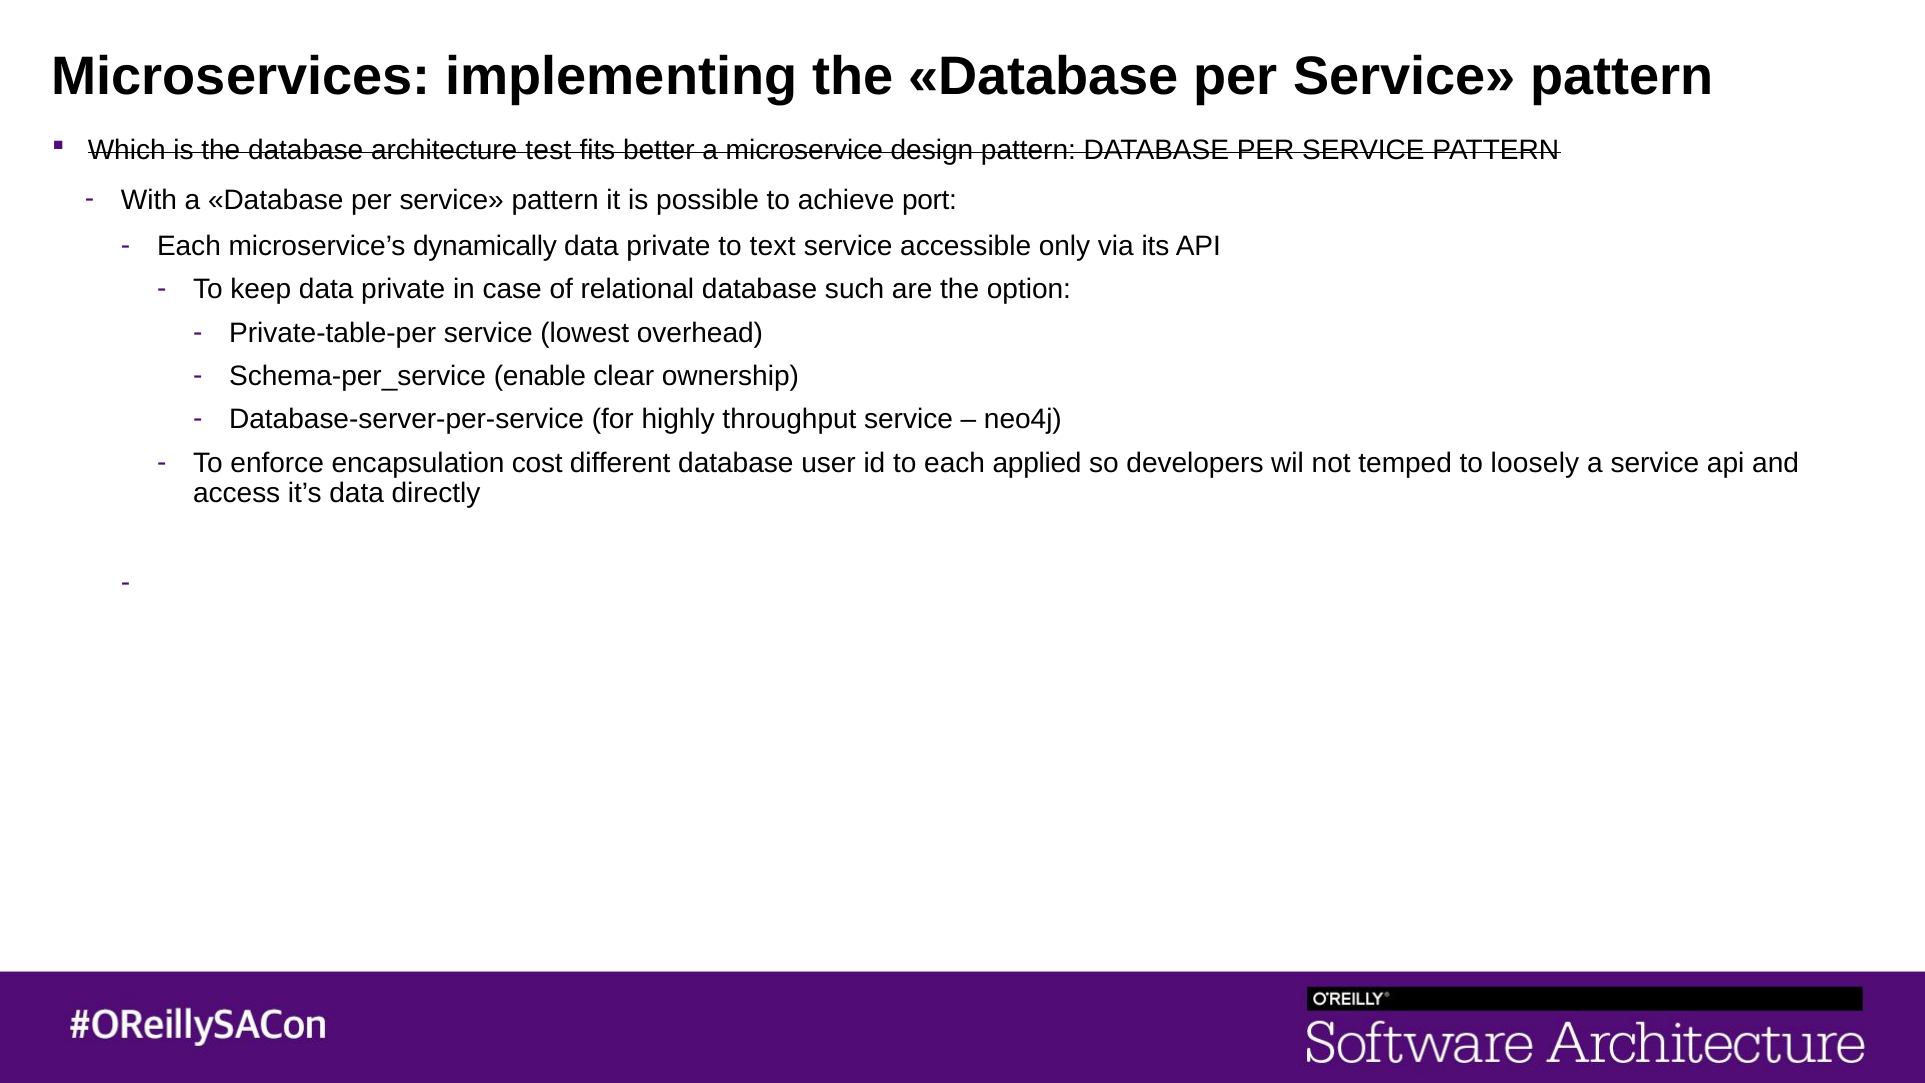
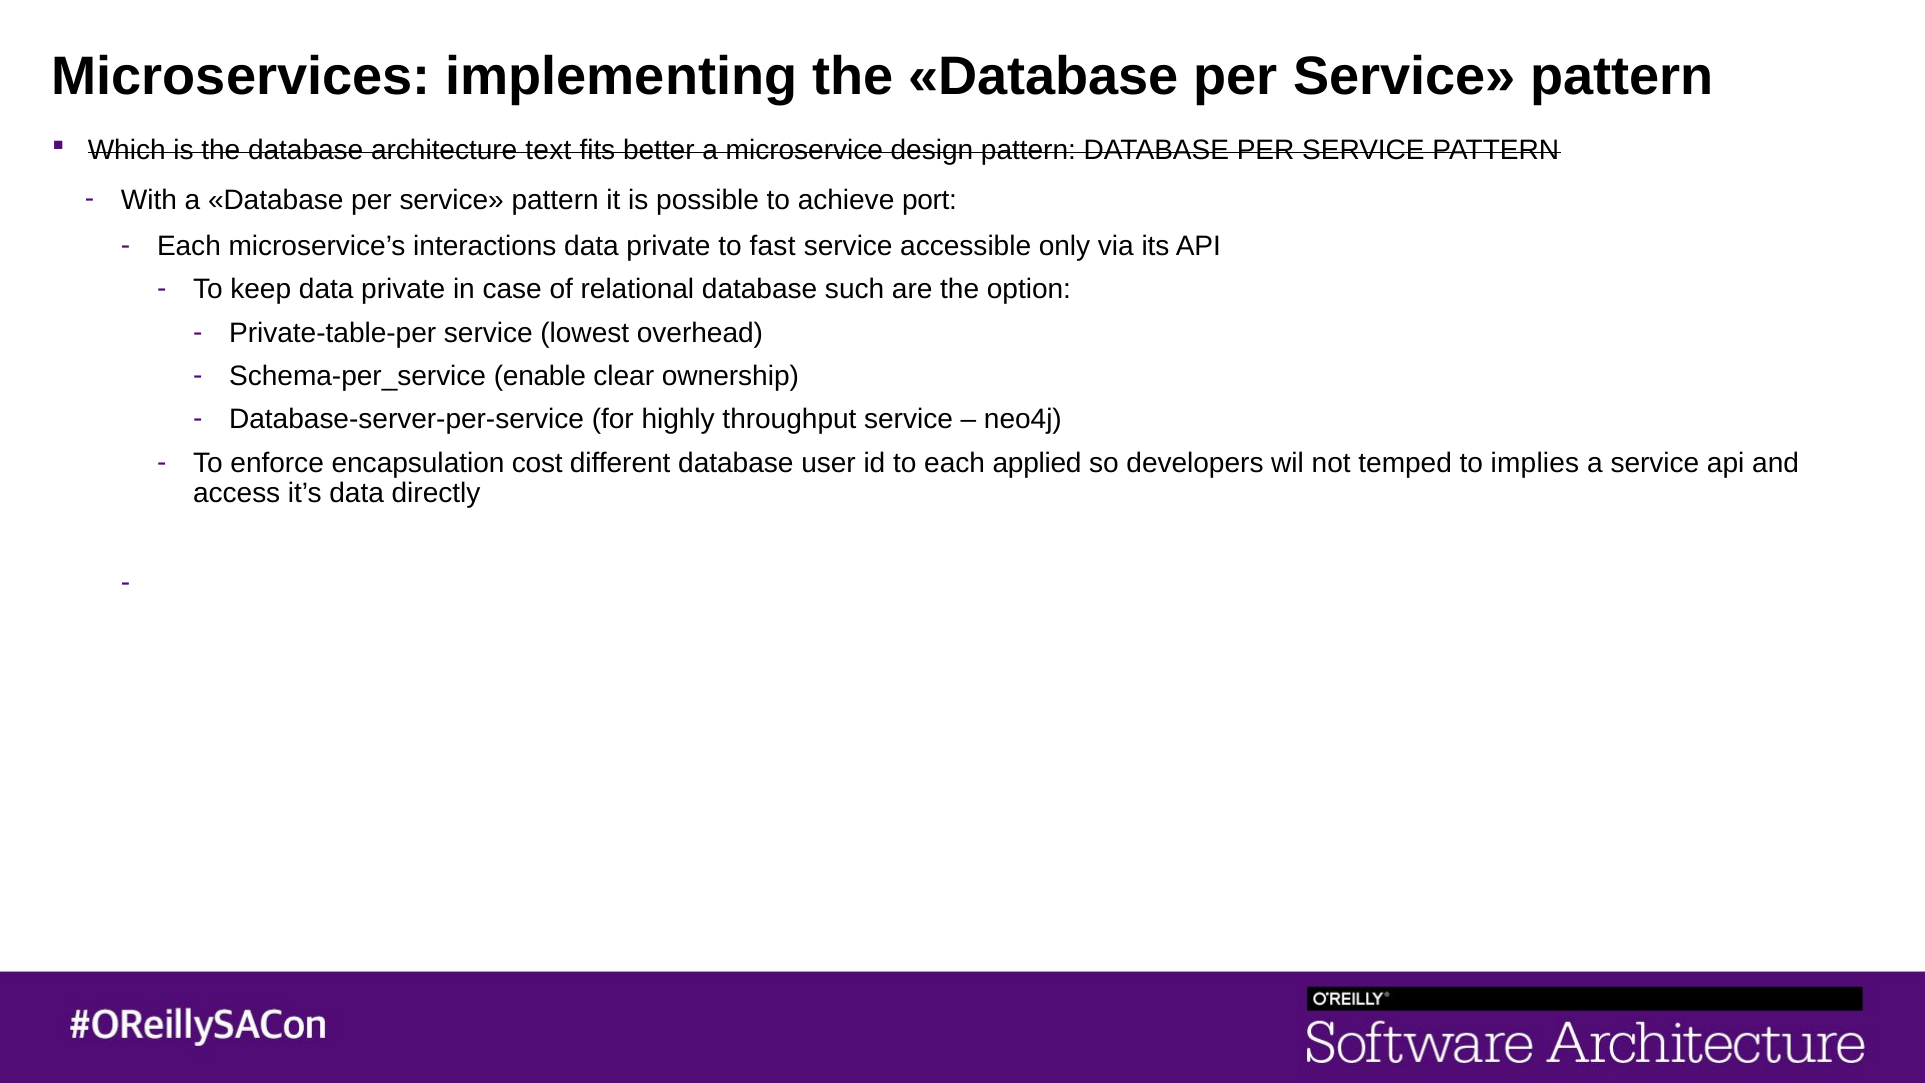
test: test -> text (548, 150)
dynamically: dynamically -> interactions (485, 246)
text: text -> fast (773, 246)
loosely: loosely -> implies (1535, 463)
